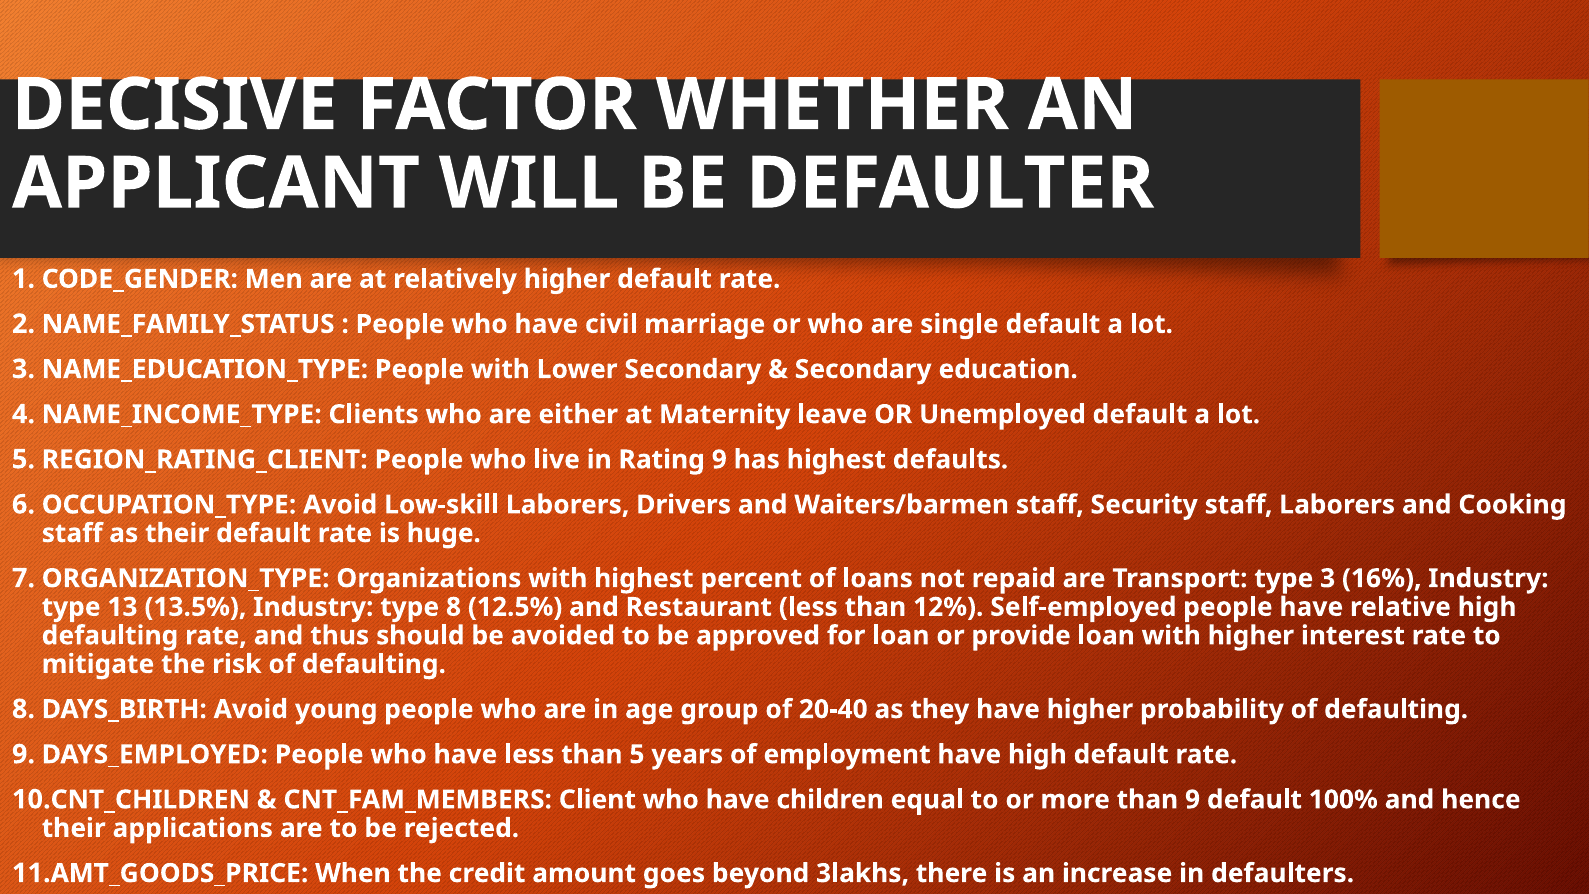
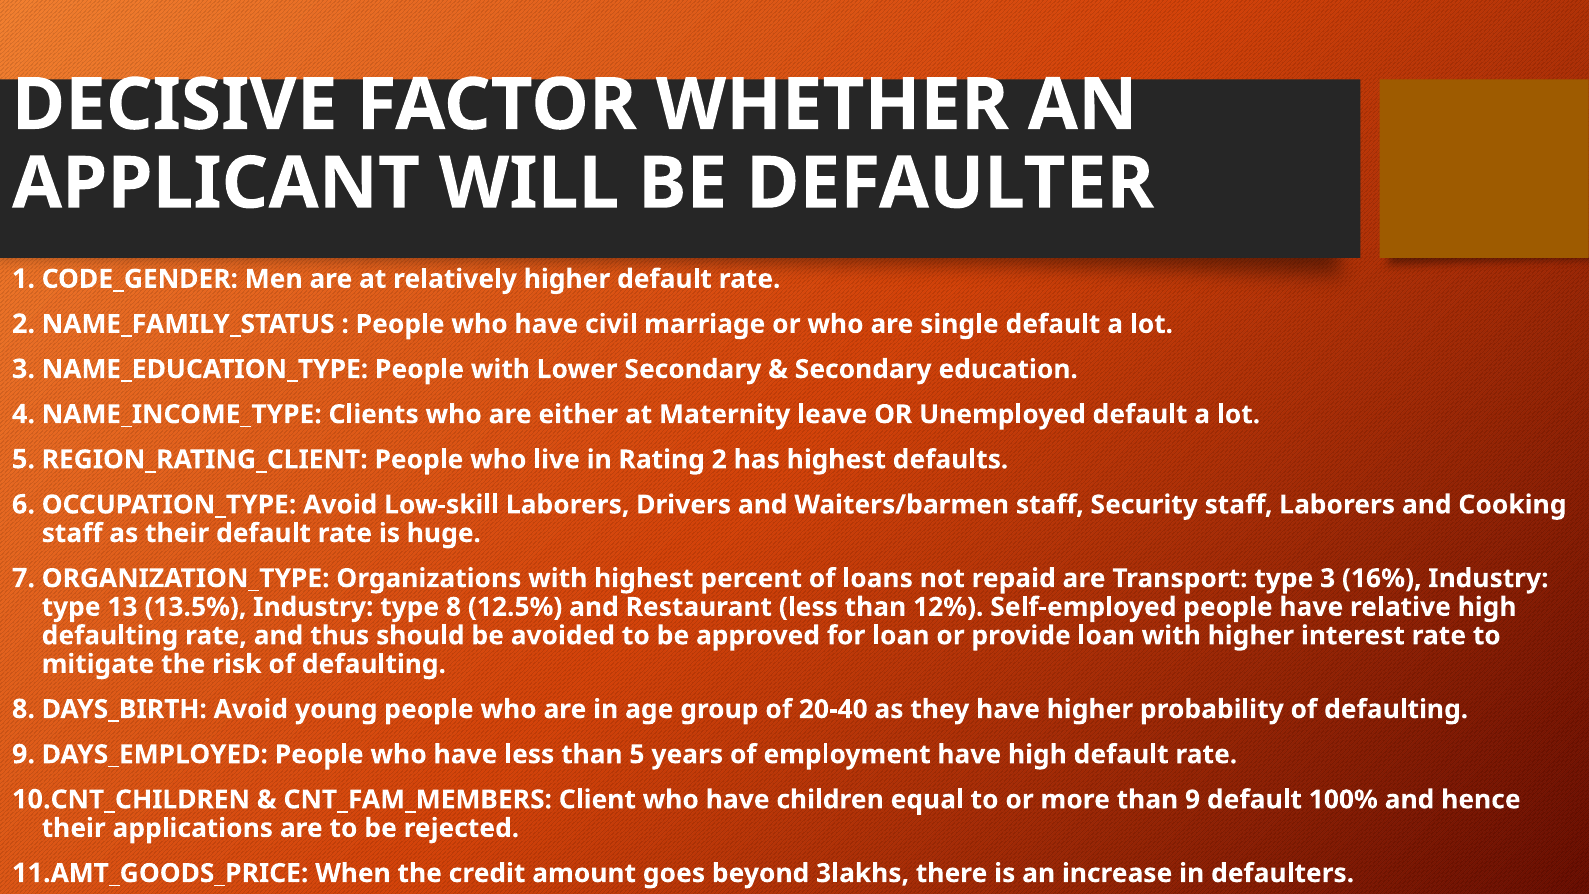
Rating 9: 9 -> 2 (719, 460)
